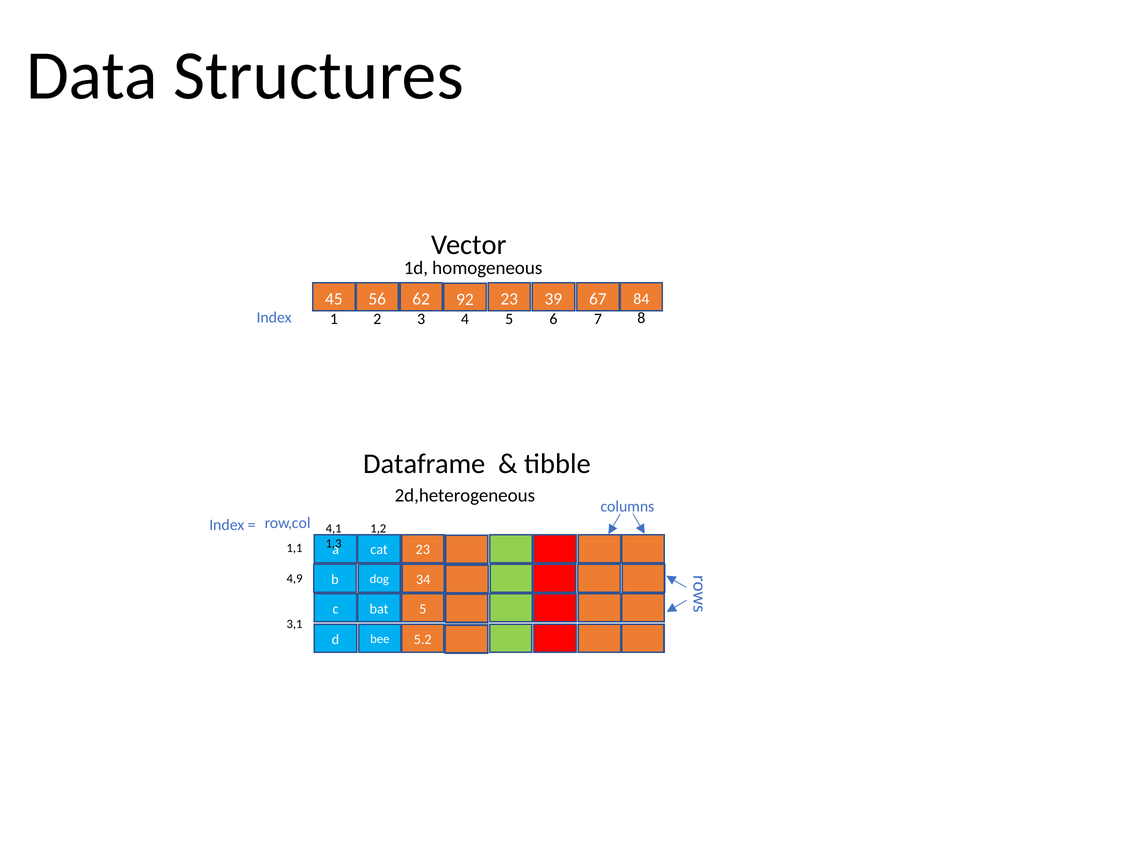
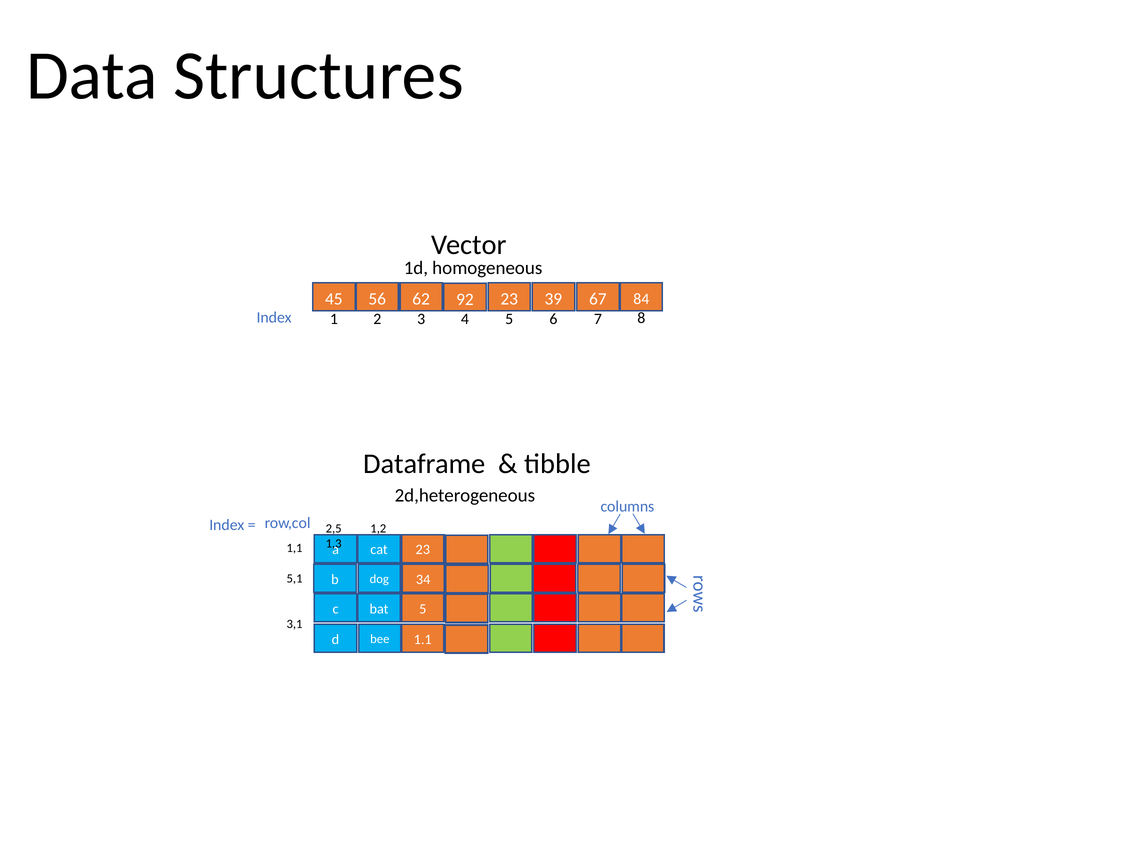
4,1: 4,1 -> 2,5 (334, 529)
4,9: 4,9 -> 5,1 (295, 579)
5.2: 5.2 -> 1.1 (423, 639)
